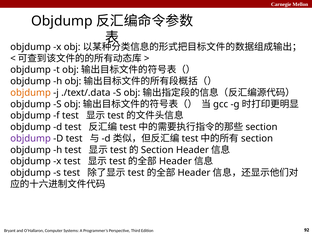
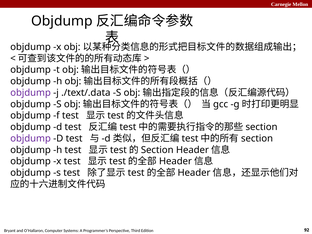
objdump colour: orange -> purple (31, 93)
